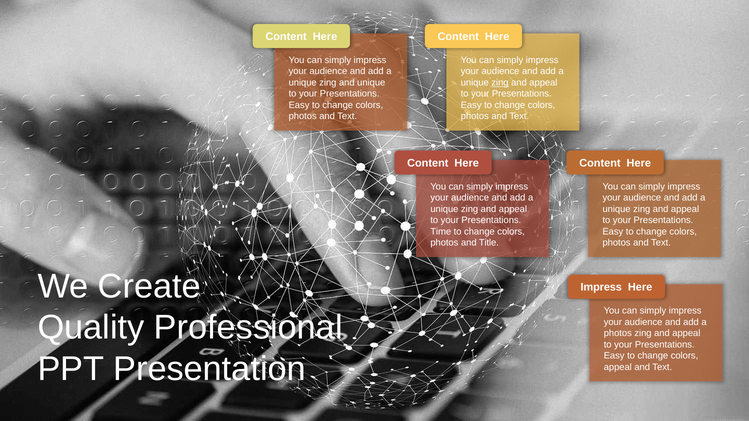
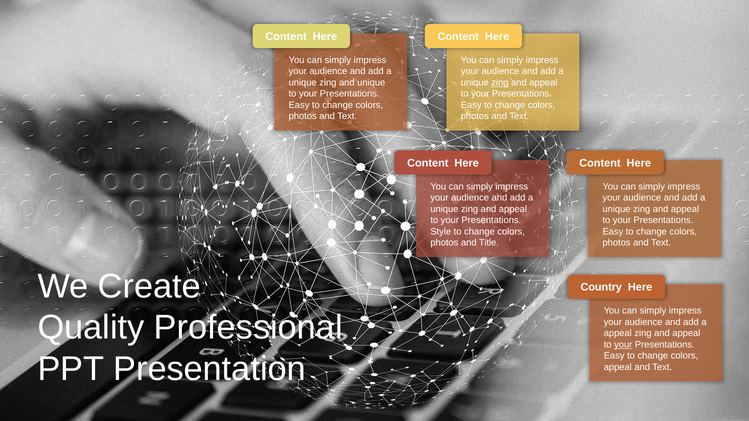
Time: Time -> Style (441, 232)
Impress: Impress -> Country (601, 288)
photos: photos -> appeal (618, 334)
your underline: none -> present (623, 345)
